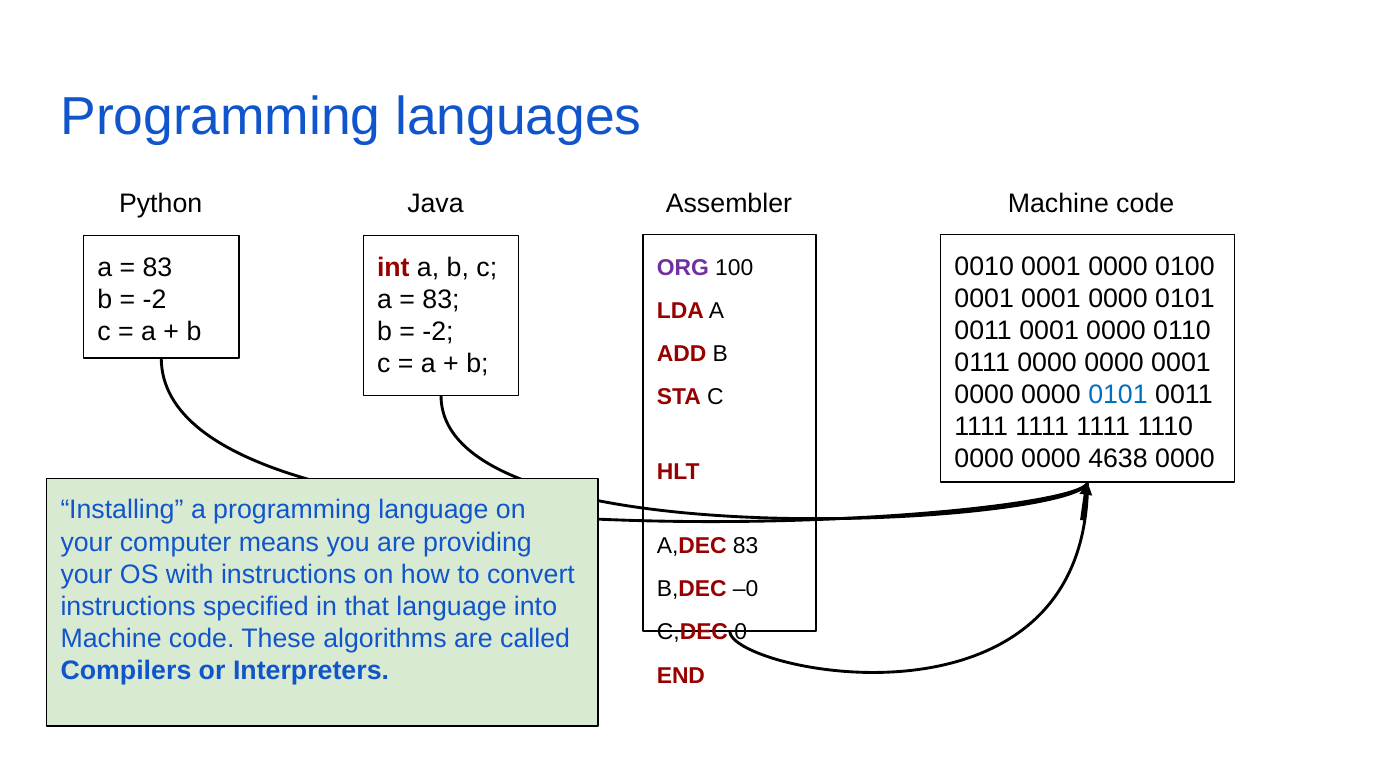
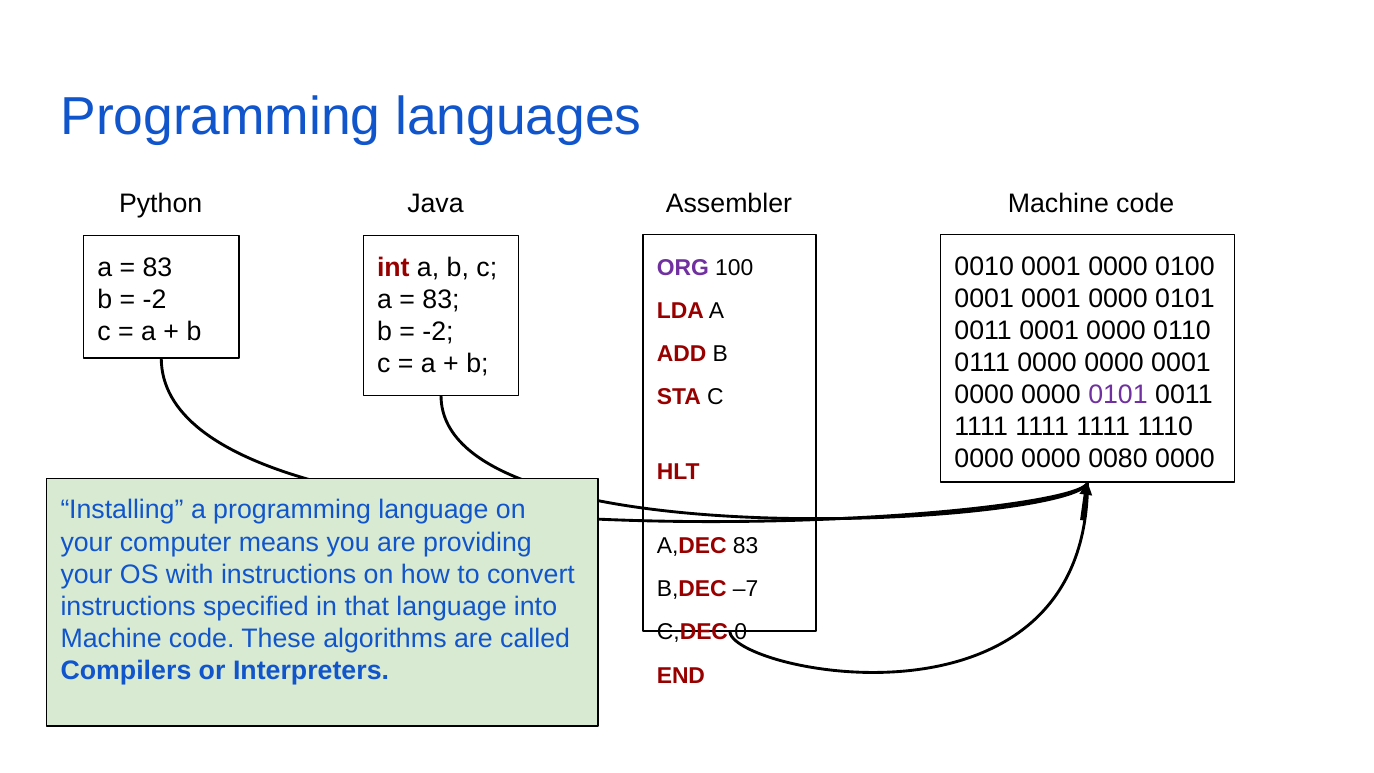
0101 colour: blue -> purple (1118, 395)
4638: 4638 -> 0080 (1118, 459)
–0: –0 -> –7 (746, 589)
